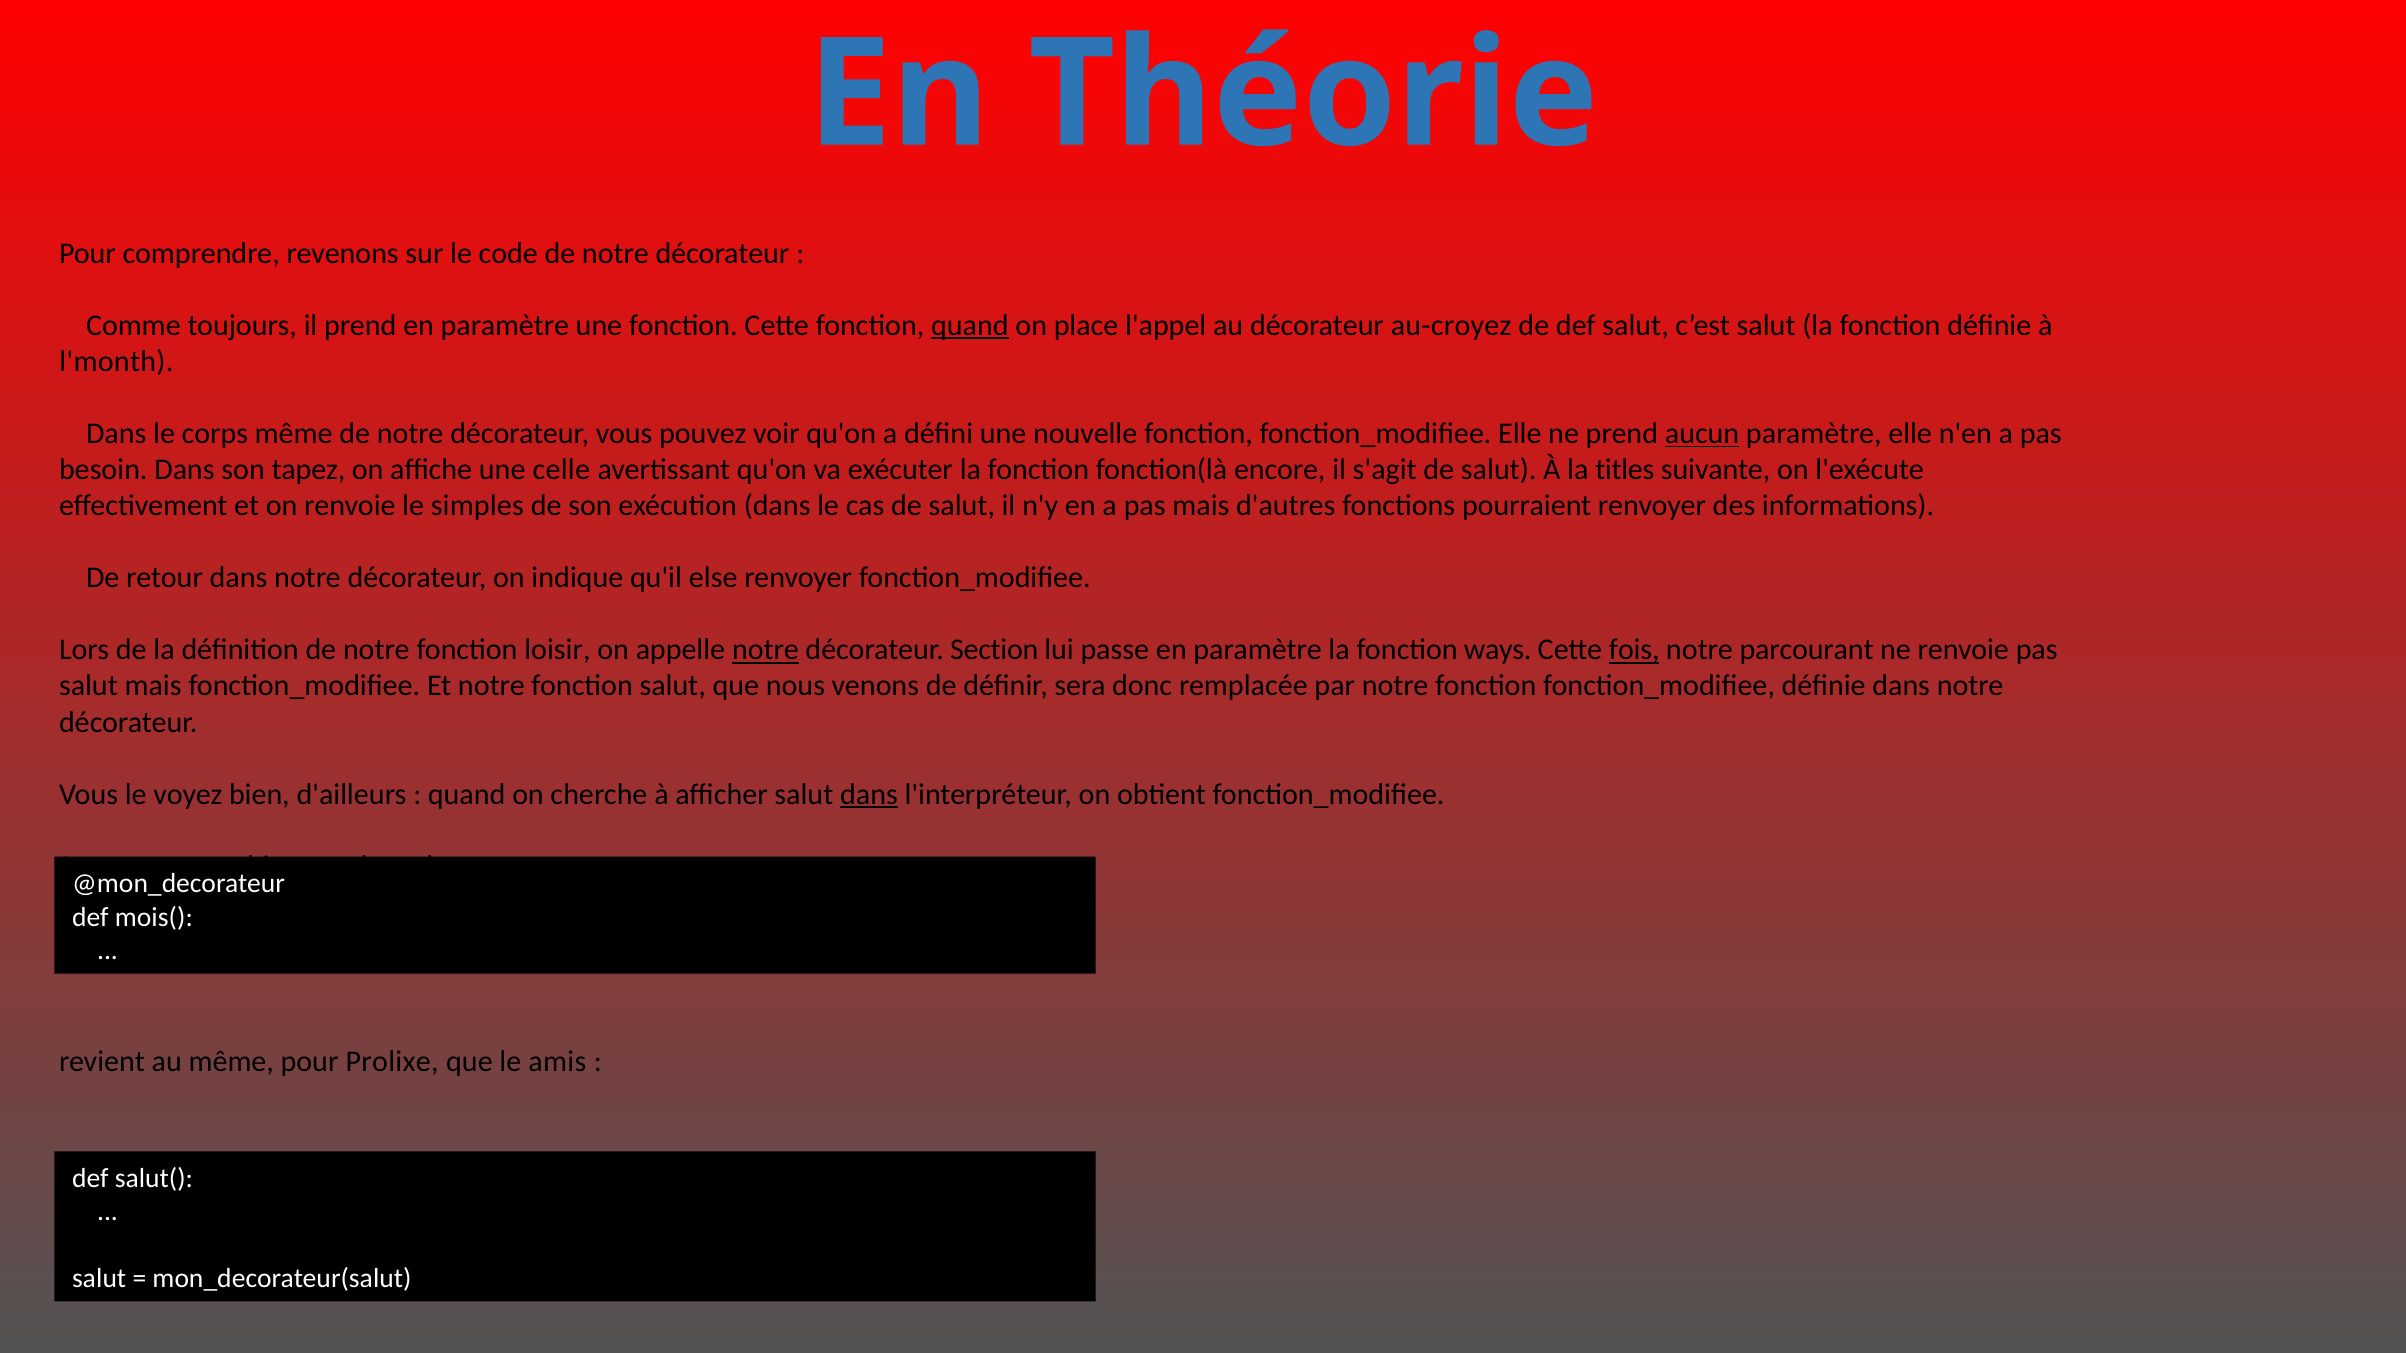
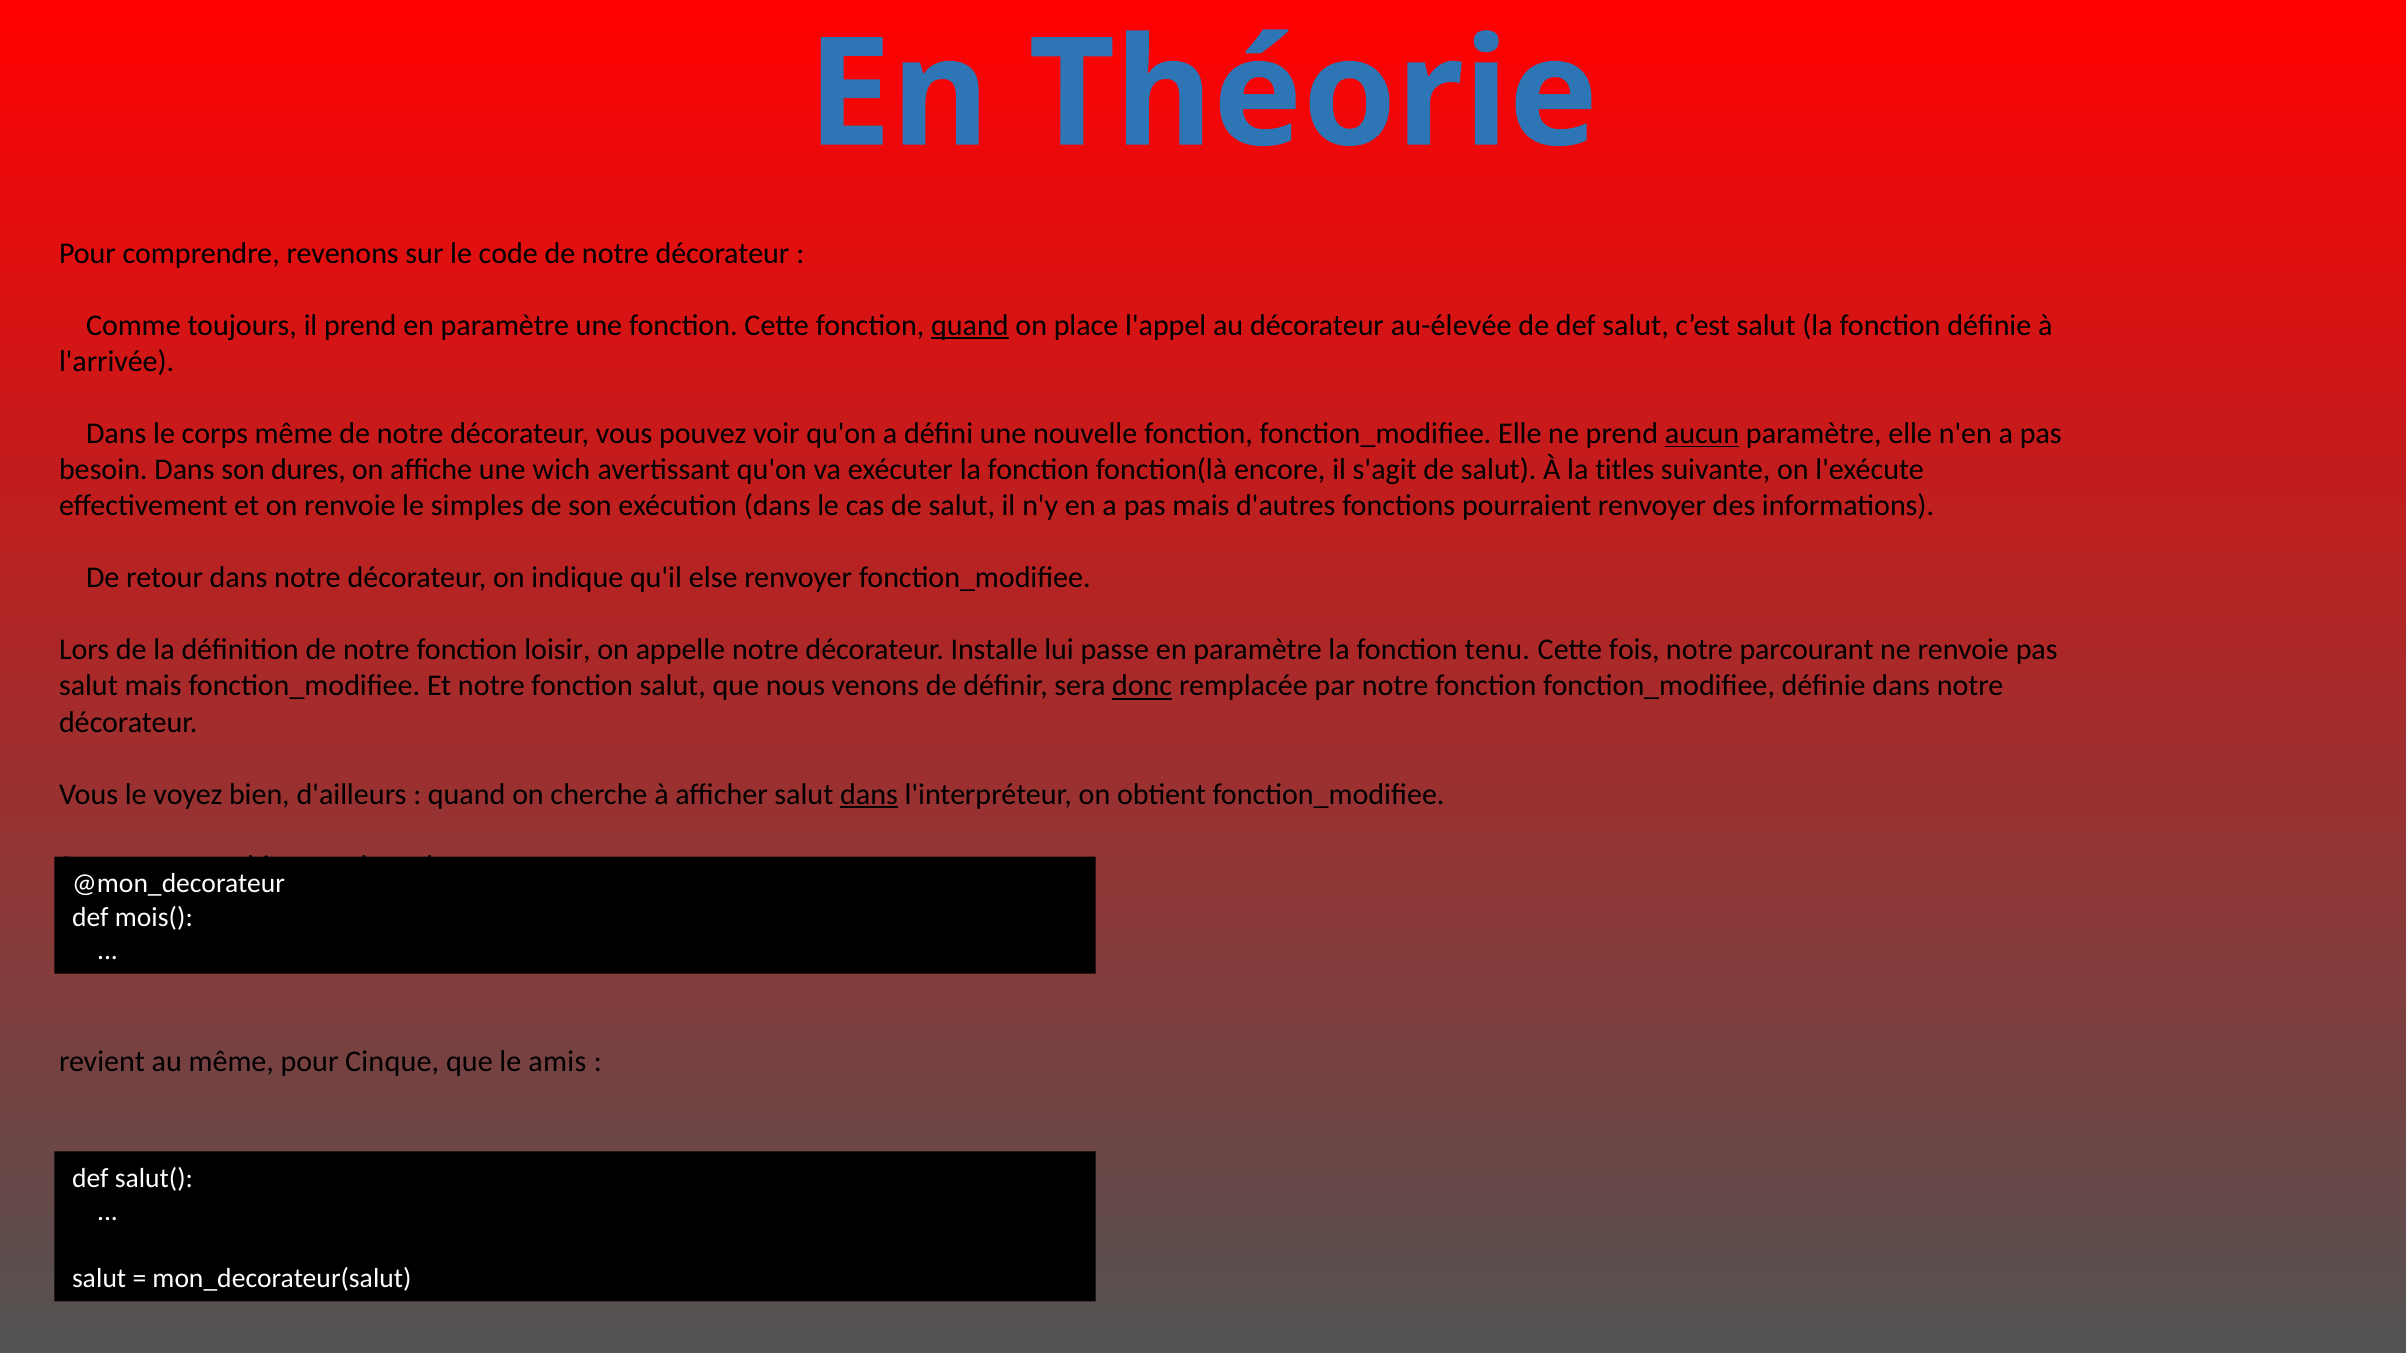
au-croyez: au-croyez -> au-élevée (1451, 325)
l'month: l'month -> l'arrivée (117, 361)
tapez: tapez -> dures (309, 470)
celle: celle -> wich (561, 470)
notre underline: present -> none (765, 650)
Section: Section -> Installe (994, 650)
ways: ways -> tenu (1497, 650)
fois underline: present -> none (1634, 650)
donc underline: none -> present (1142, 686)
Prolixe: Prolixe -> Cinque (392, 1062)
